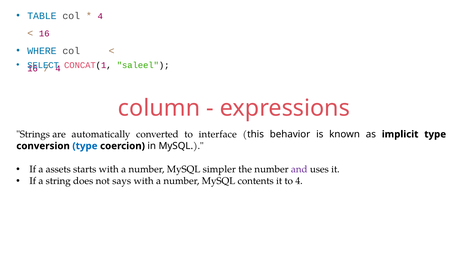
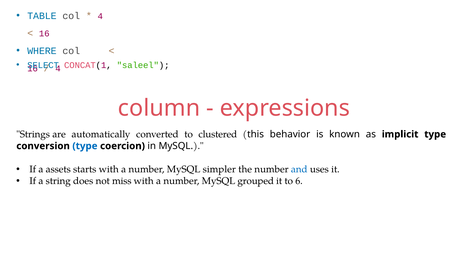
interface: interface -> clustered (218, 134)
and colour: purple -> blue (299, 170)
says: says -> miss (122, 181)
contents: contents -> grouped (256, 181)
to 4: 4 -> 6 (299, 181)
